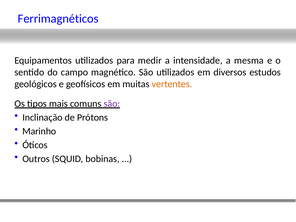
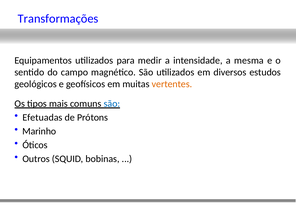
Ferrimagnéticos: Ferrimagnéticos -> Transformações (58, 19)
são colour: purple -> blue (112, 104)
Inclinação: Inclinação -> Efetuadas (42, 117)
